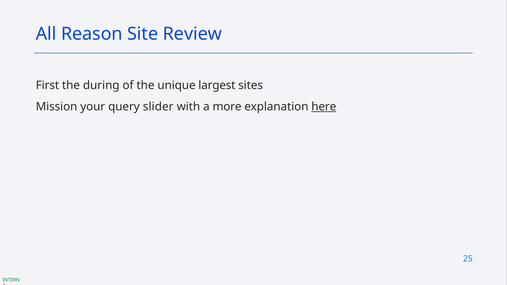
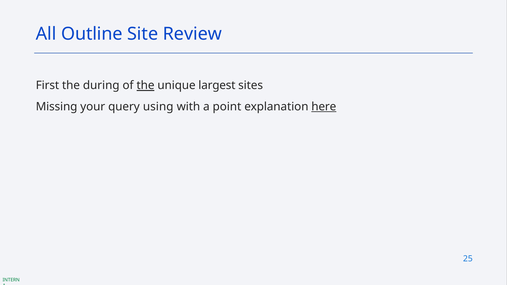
Reason: Reason -> Outline (92, 34)
the underline: none -> present (146, 86)
Mission: Mission -> Missing (57, 107)
slider: slider -> using (158, 107)
more: more -> point (227, 107)
